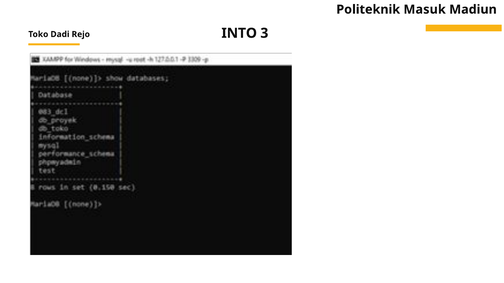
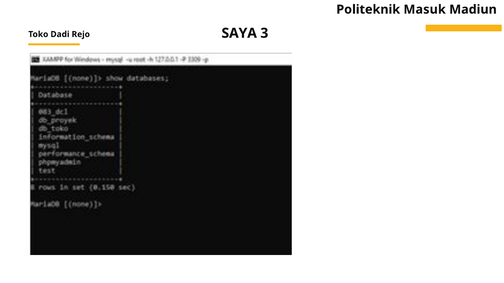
INTO: INTO -> SAYA (239, 33)
